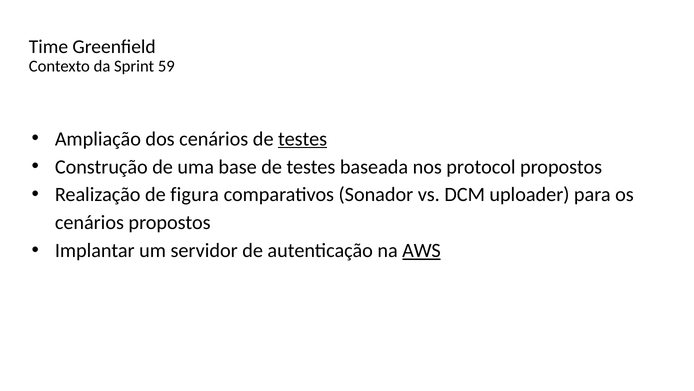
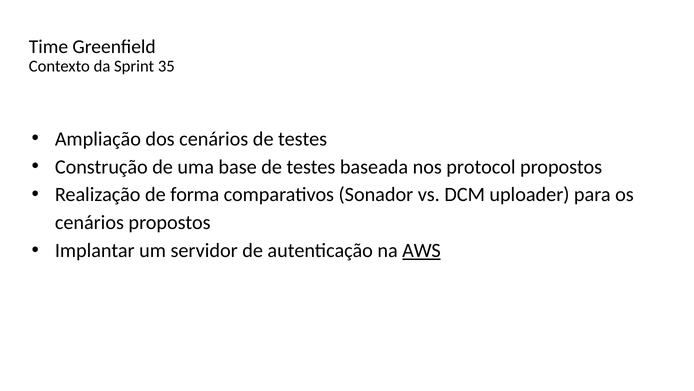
59: 59 -> 35 (166, 66)
testes underline: present -> none (303, 139)
figura: figura -> forma (195, 194)
